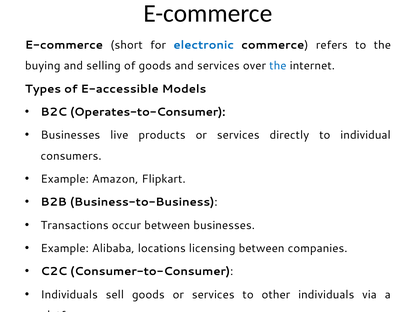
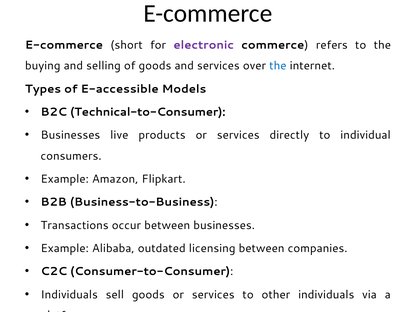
electronic colour: blue -> purple (204, 45)
Operates-to-Consumer: Operates-to-Consumer -> Technical-to-Consumer (148, 112)
locations: locations -> outdated (162, 248)
